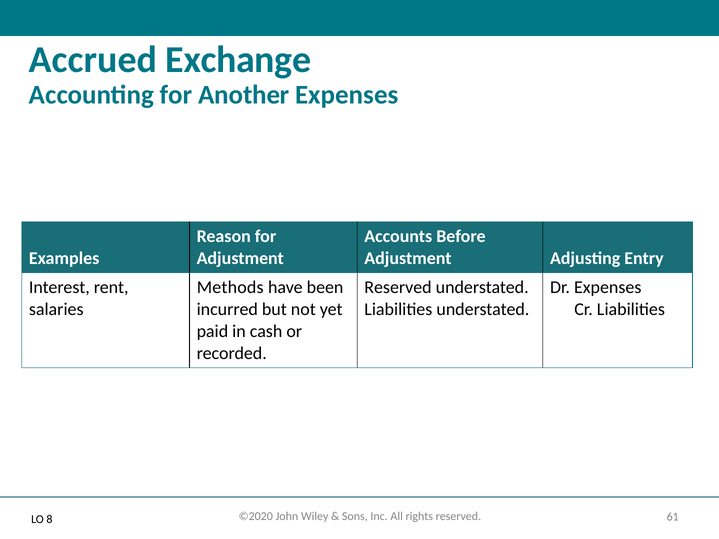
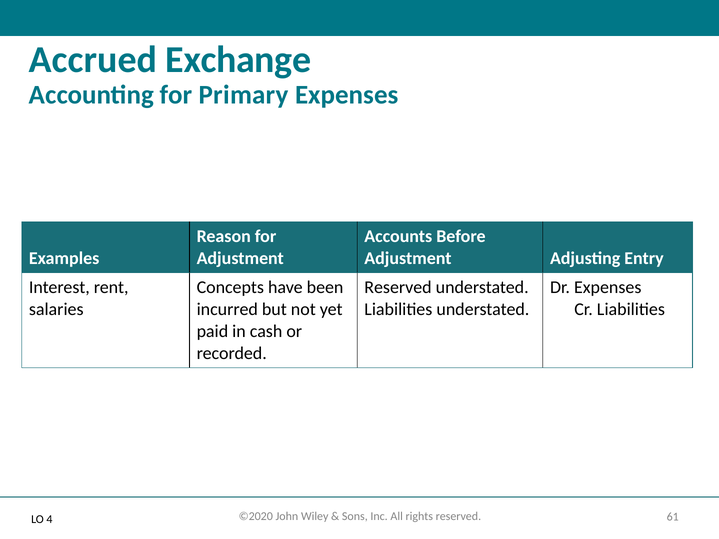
Another: Another -> Primary (244, 95)
Methods: Methods -> Concepts (230, 288)
8: 8 -> 4 (50, 519)
